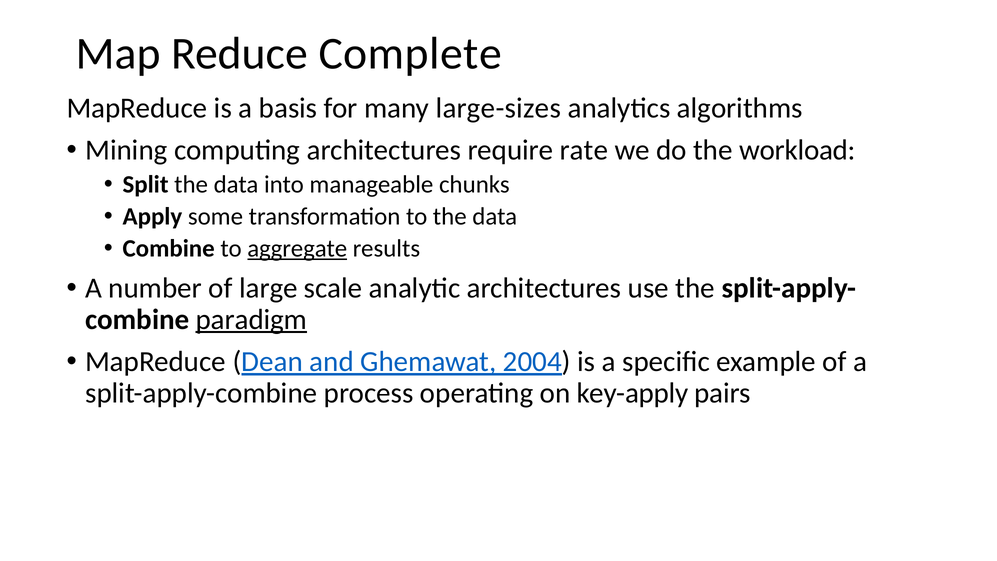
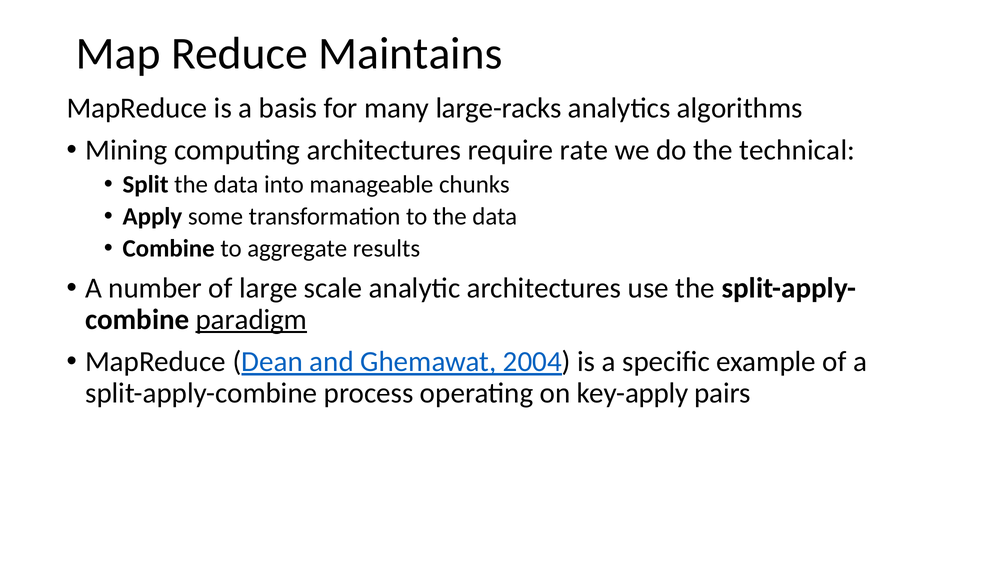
Complete: Complete -> Maintains (410, 54)
large-sizes: large-sizes -> large-racks (499, 108)
workload: workload -> technical (797, 150)
aggregate underline: present -> none (297, 249)
